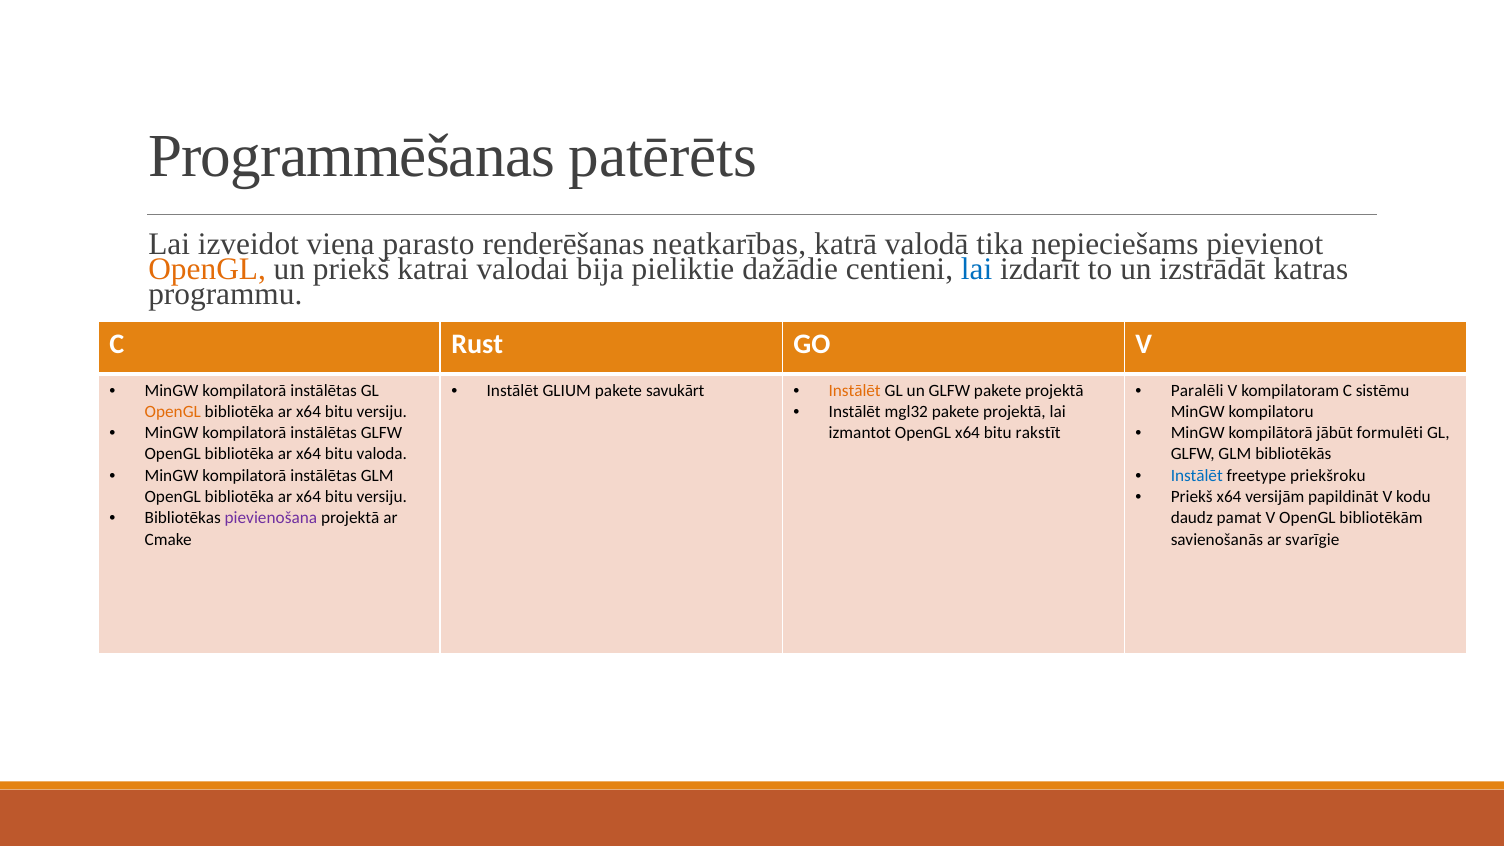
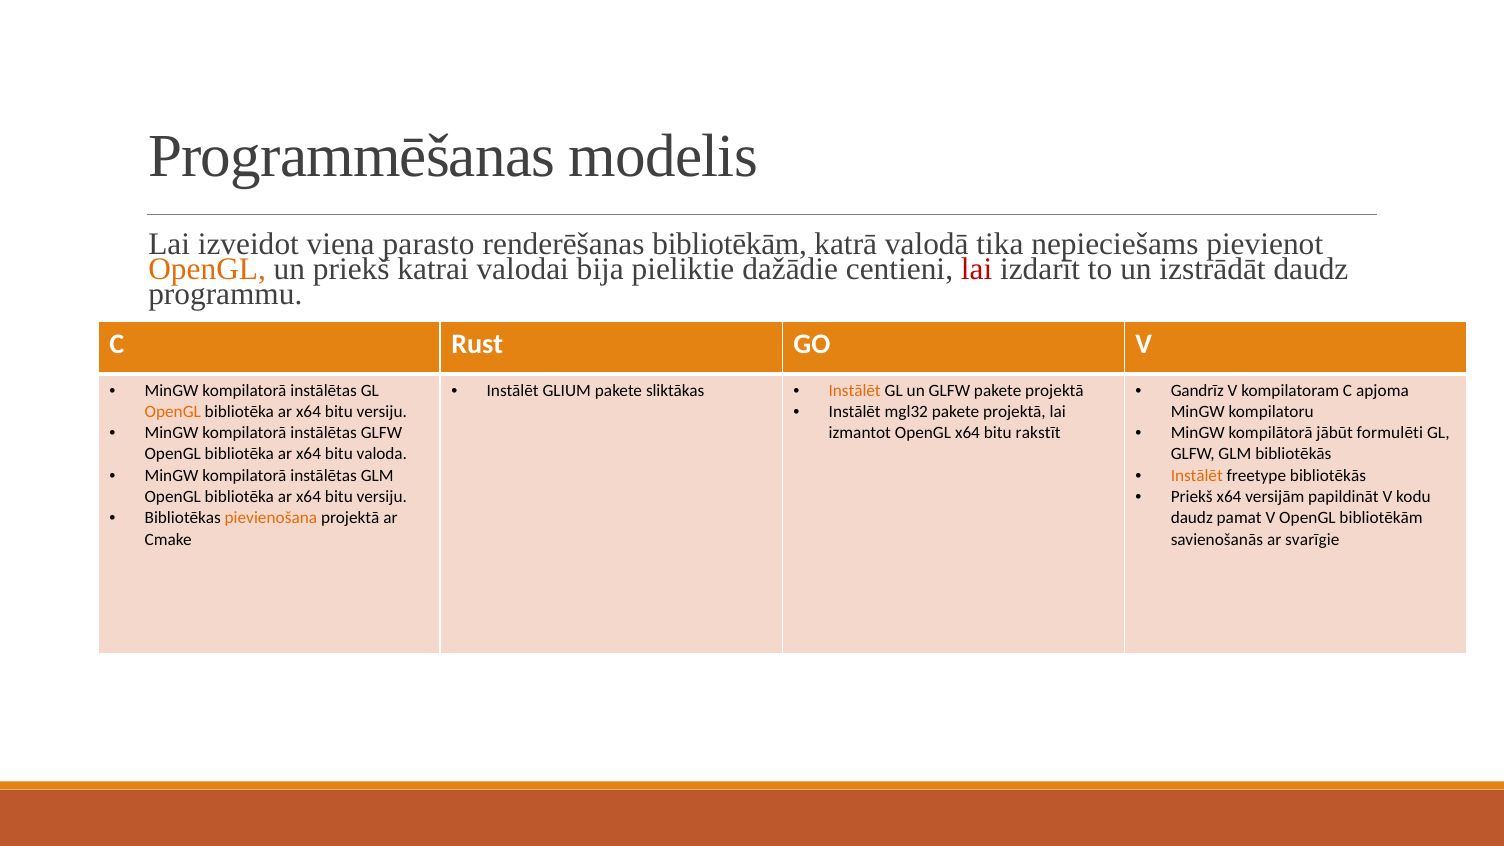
patērēts: patērēts -> modelis (663, 156)
renderēšanas neatkarības: neatkarības -> bibliotēkām (730, 244)
lai colour: blue -> red (977, 269)
izstrādāt katras: katras -> daudz (1311, 269)
savukārt: savukārt -> sliktākas (675, 390)
Paralēli: Paralēli -> Gandrīz (1197, 390)
sistēmu: sistēmu -> apjoma (1382, 390)
Instālēt colour: blue -> orange (1197, 476)
freetype priekšroku: priekšroku -> bibliotēkās (1328, 476)
pievienošana colour: purple -> orange (271, 518)
